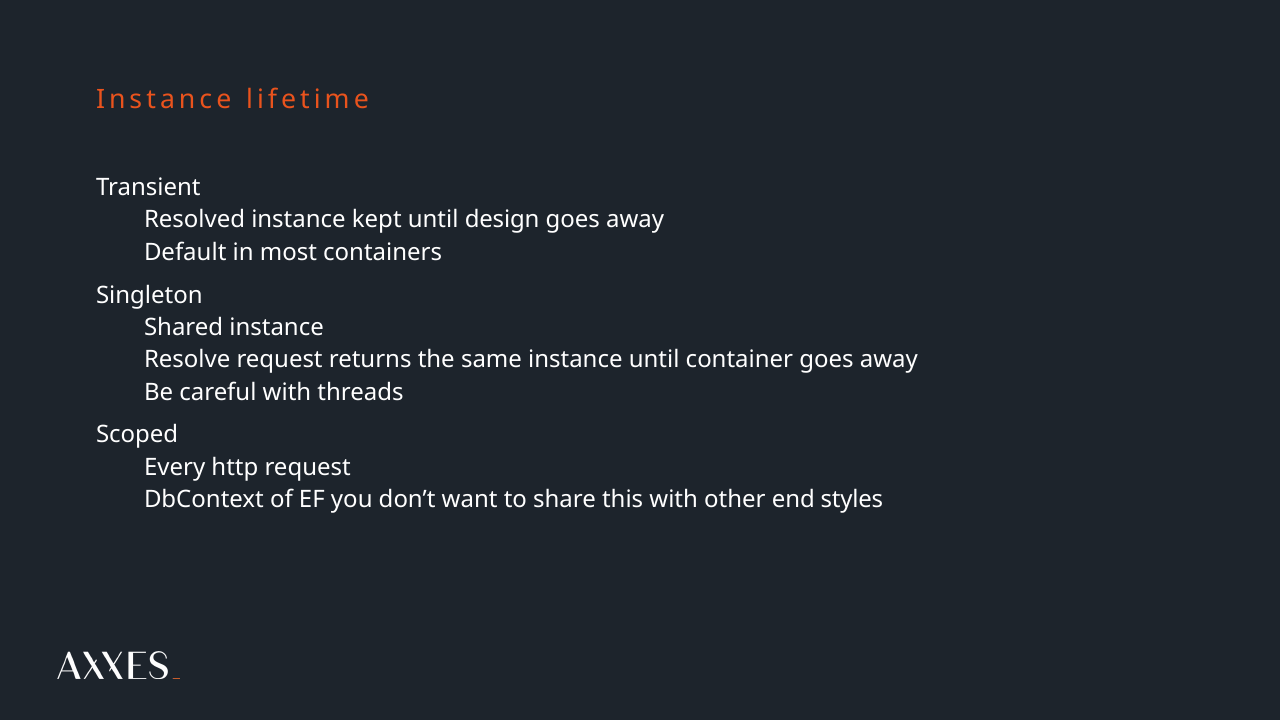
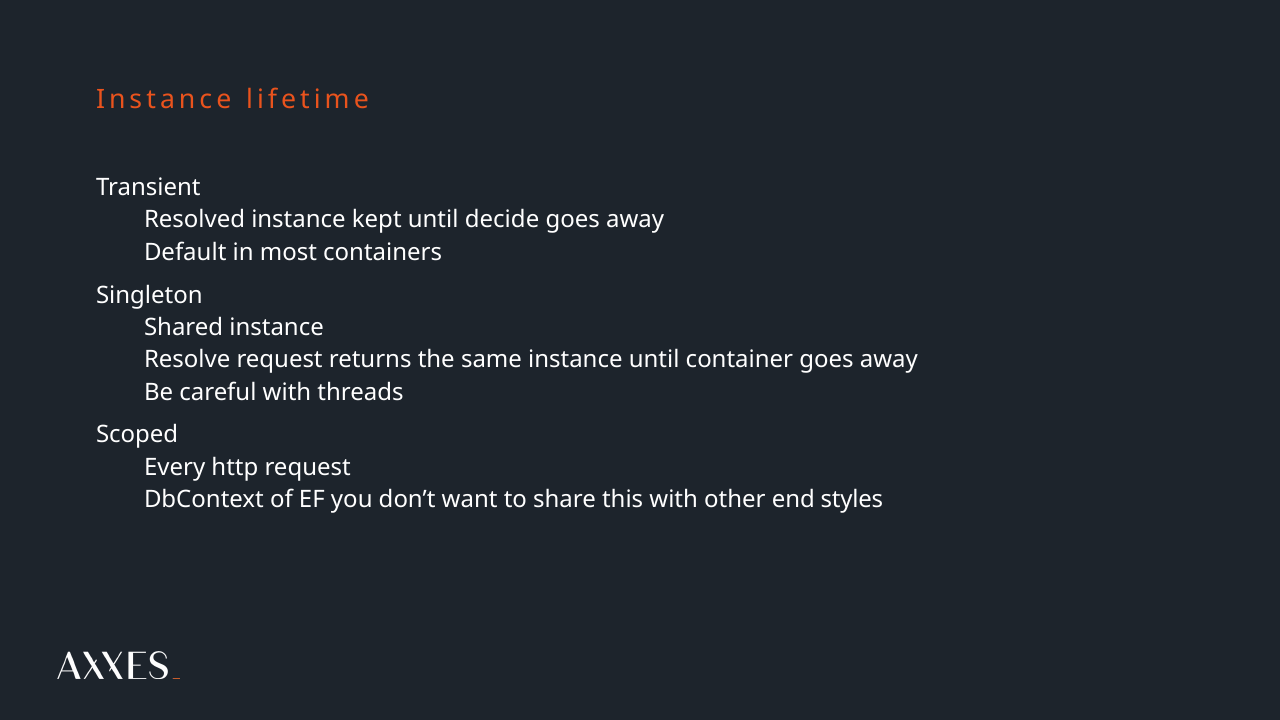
design: design -> decide (502, 220)
